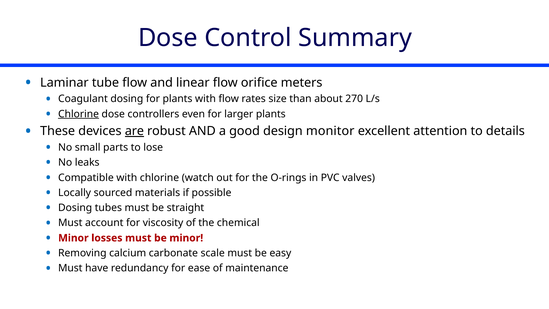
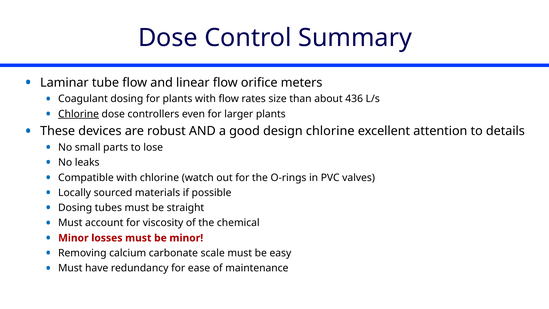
270: 270 -> 436 (354, 99)
are underline: present -> none (134, 131)
design monitor: monitor -> chlorine (330, 131)
